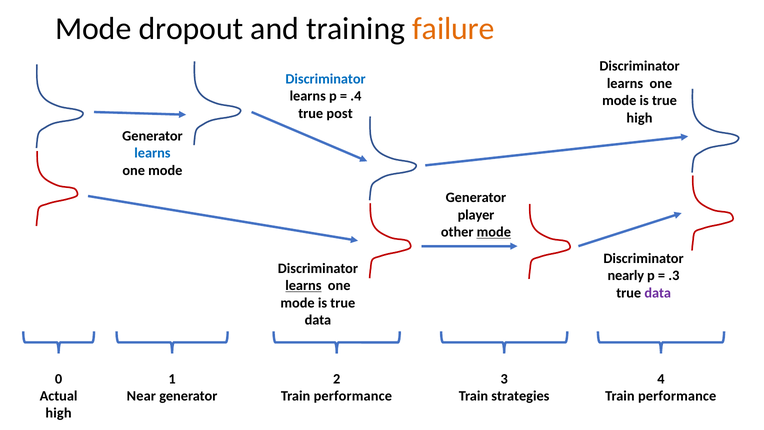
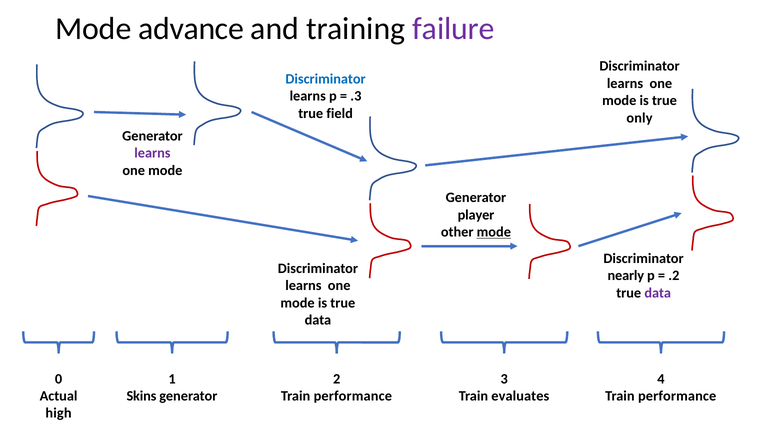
dropout: dropout -> advance (191, 29)
failure colour: orange -> purple (454, 29)
.4: .4 -> .3 (356, 96)
post: post -> field (340, 113)
high: high -> only (639, 118)
learns colour: blue -> purple (152, 153)
.3: .3 -> .2 (674, 276)
learns underline: present -> none (303, 285)
Near: Near -> Skins (141, 396)
strategies: strategies -> evaluates (520, 396)
